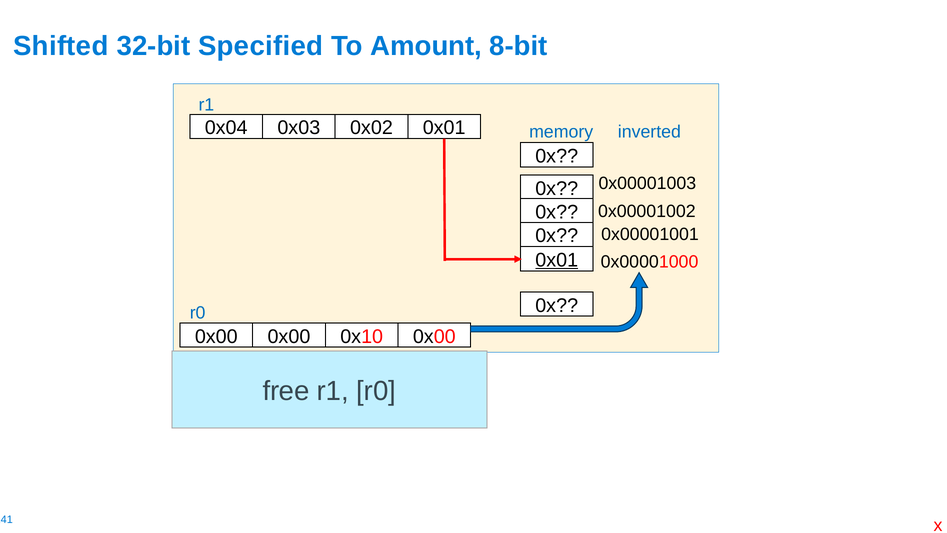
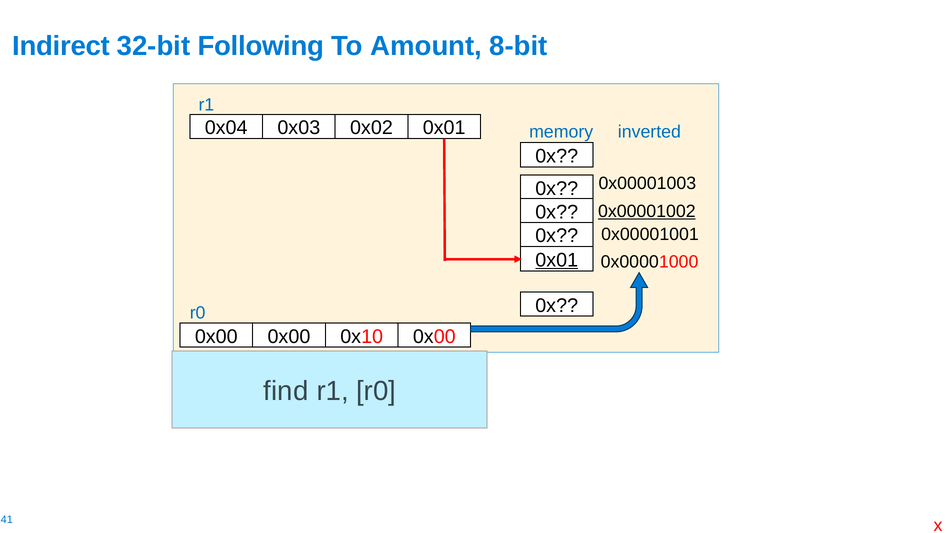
Shifted: Shifted -> Indirect (61, 46)
Specified: Specified -> Following (261, 46)
0x00001002 underline: none -> present (647, 211)
free: free -> find (286, 391)
